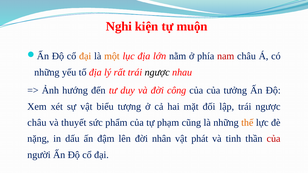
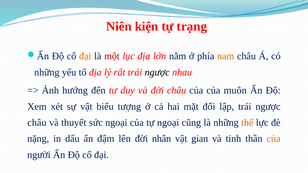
Nghi: Nghi -> Niên (119, 26)
muộn: muộn -> trạng (192, 26)
một colour: orange -> red (112, 56)
nam colour: red -> orange (226, 56)
đời công: công -> châu (177, 91)
tưởng: tưởng -> muôn (235, 91)
sức phẩm: phẩm -> ngoại (116, 123)
tự phạm: phạm -> ngoại (168, 123)
phát: phát -> gian (200, 139)
của colour: red -> orange (274, 139)
